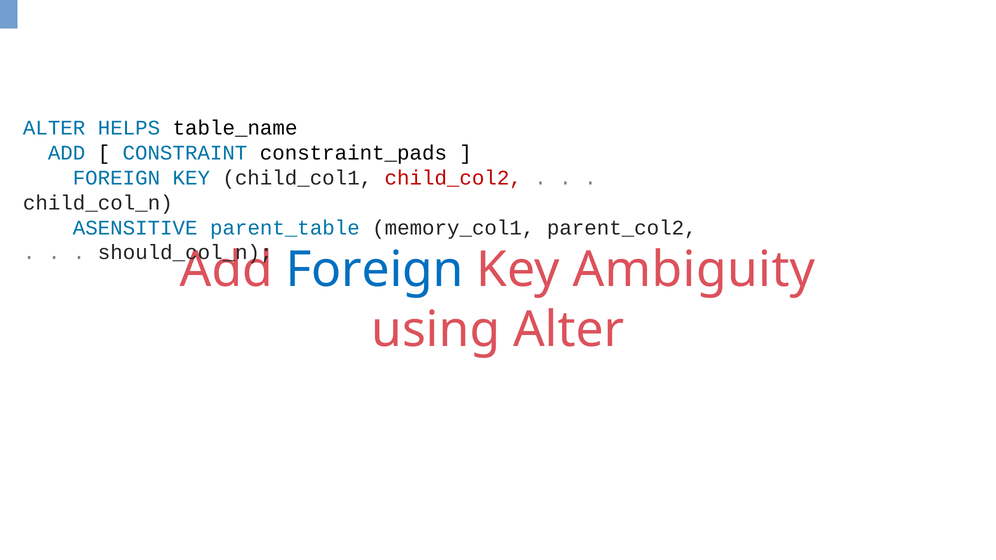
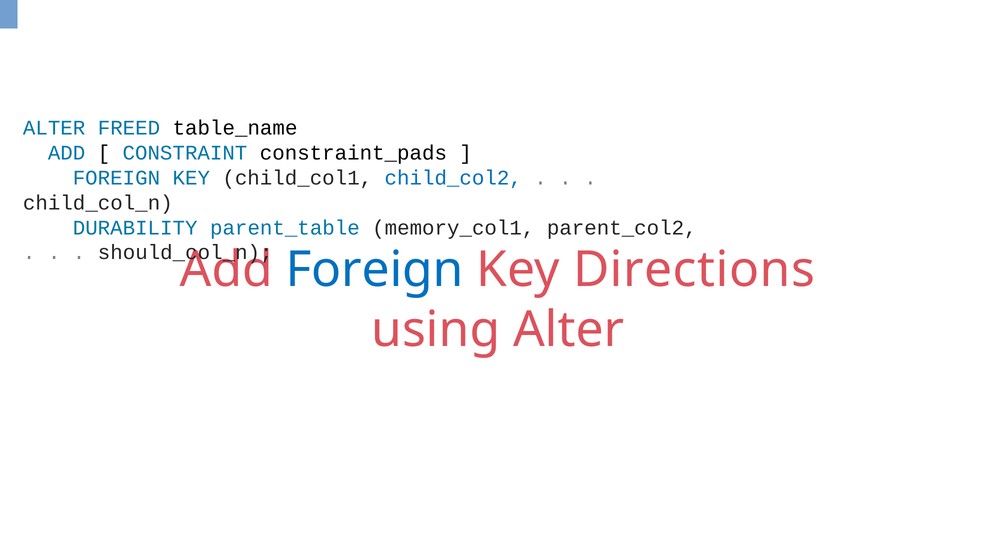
HELPS: HELPS -> FREED (129, 128)
child_col2 colour: red -> blue (453, 178)
ASENSITIVE: ASENSITIVE -> DURABILITY (135, 228)
Ambiguity: Ambiguity -> Directions (694, 270)
